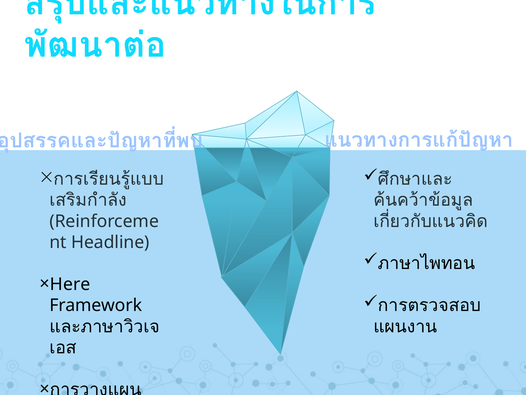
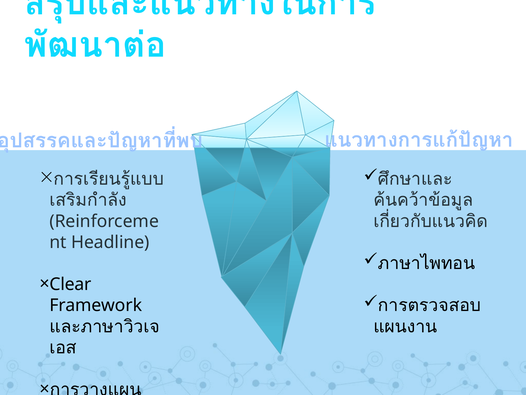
Here: Here -> Clear (70, 284)
